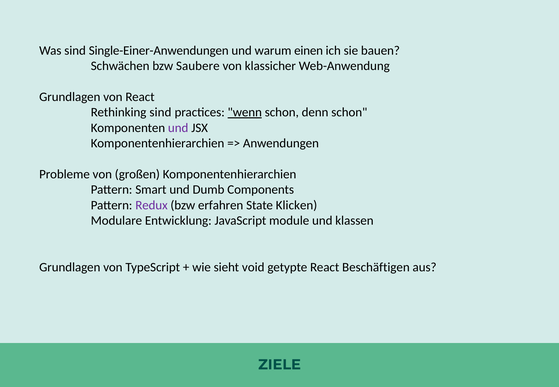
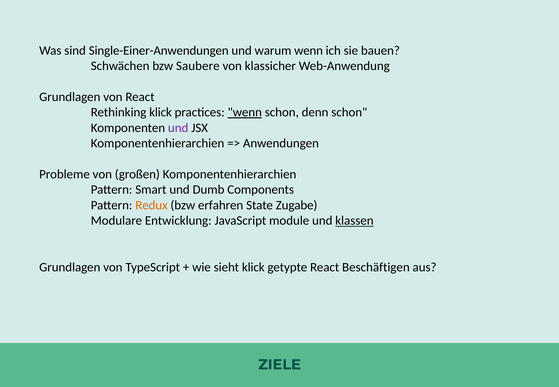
warum einen: einen -> wenn (309, 50)
Rethinking sind: sind -> klick (161, 112)
Redux colour: purple -> orange (152, 205)
Klicken: Klicken -> Zugabe (297, 205)
klassen underline: none -> present (354, 221)
sieht void: void -> klick (253, 267)
